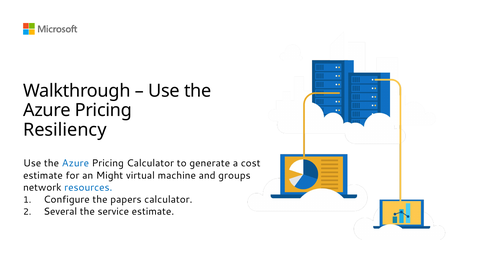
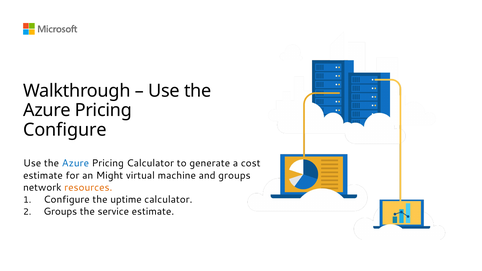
Resiliency: Resiliency -> Configure (65, 130)
resources colour: blue -> orange (88, 187)
papers: papers -> uptime (126, 200)
Several: Several -> Groups (60, 212)
